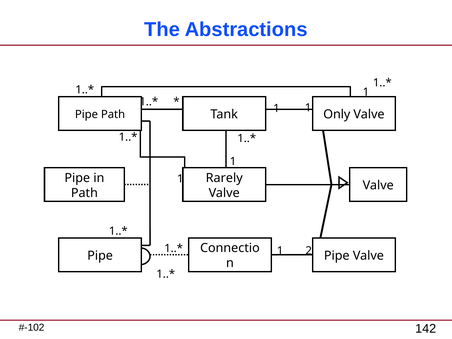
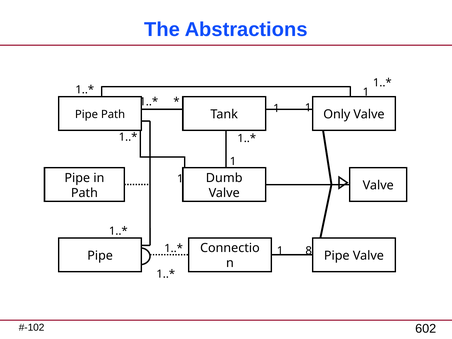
Rarely: Rarely -> Dumb (224, 178)
2: 2 -> 8 (309, 251)
142: 142 -> 602 (426, 329)
